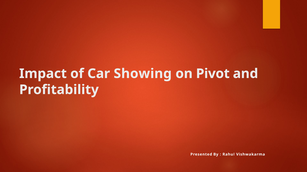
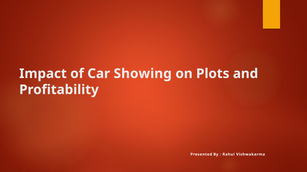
Pivot: Pivot -> Plots (213, 74)
